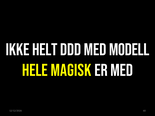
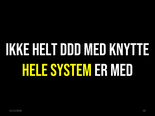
MODELL: MODELL -> KNYTTE (129, 50)
MAGISK: MAGISK -> SYSTEM (71, 70)
